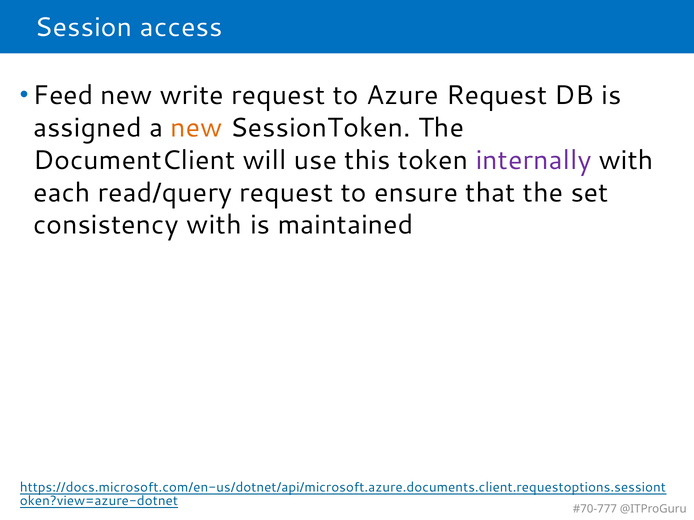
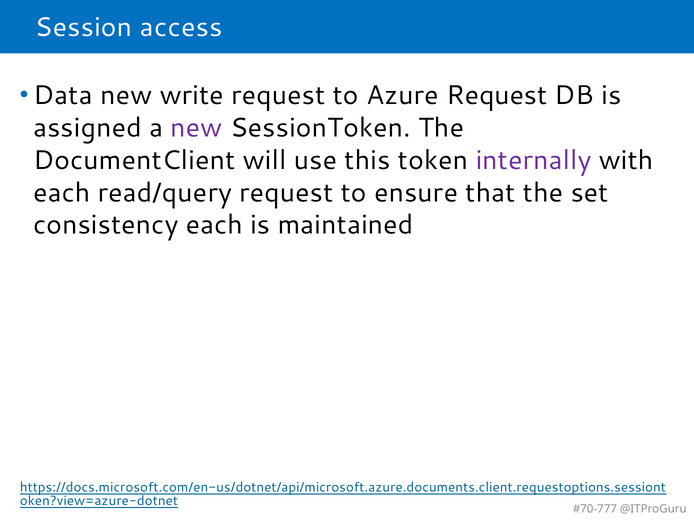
Feed: Feed -> Data (63, 96)
new colour: orange -> purple (197, 128)
consistency with: with -> each (214, 225)
